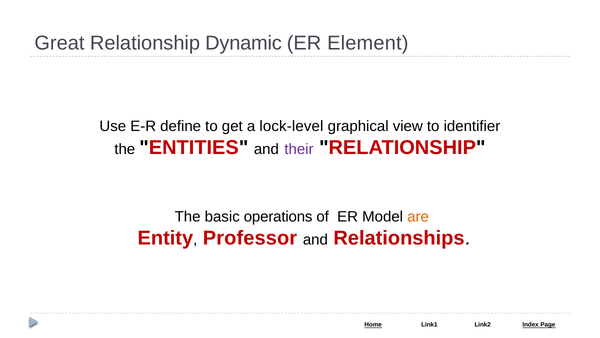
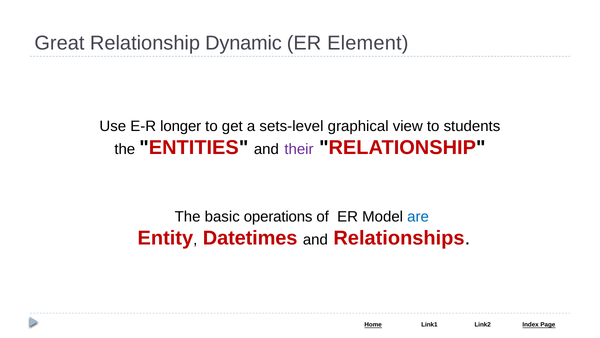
define: define -> longer (181, 126)
lock-level: lock-level -> sets-level (291, 126)
identifier: identifier -> students (472, 126)
are colour: orange -> blue (418, 217)
Professor: Professor -> Datetimes (250, 238)
